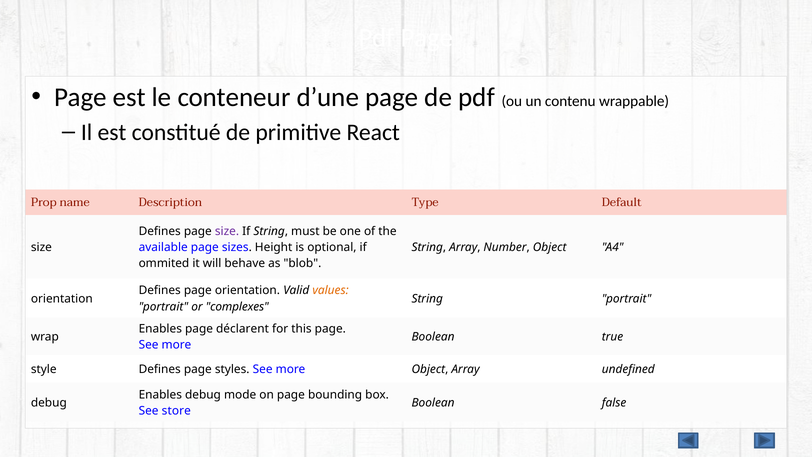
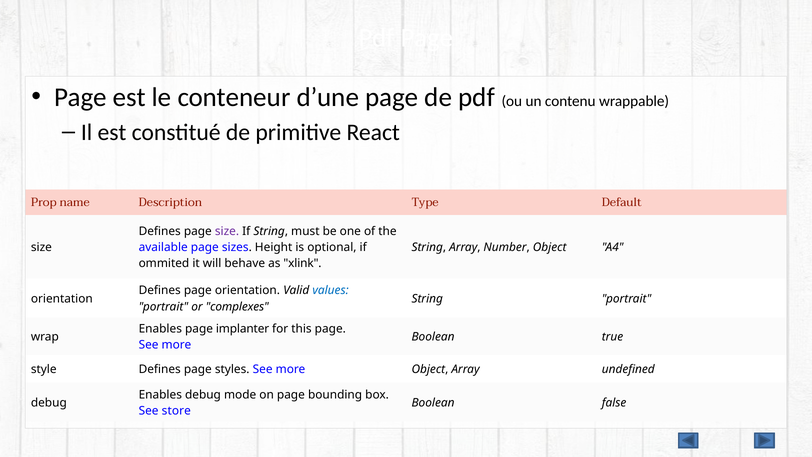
blob: blob -> xlink (303, 263)
values colour: orange -> blue (331, 290)
déclarent: déclarent -> implanter (243, 329)
